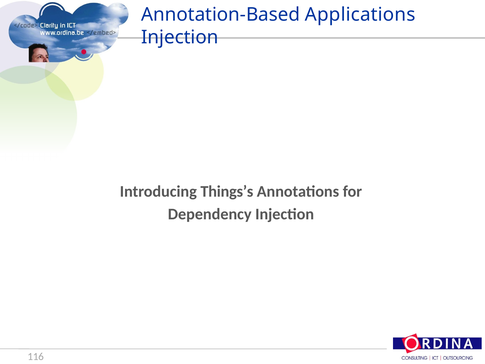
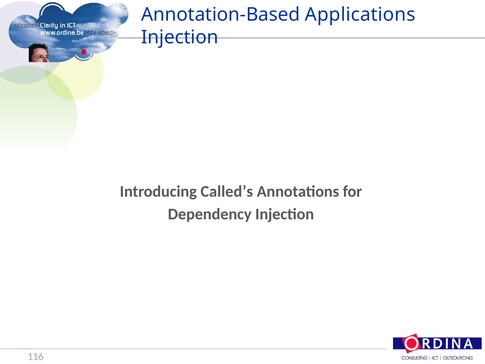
Things’s: Things’s -> Called’s (227, 191)
